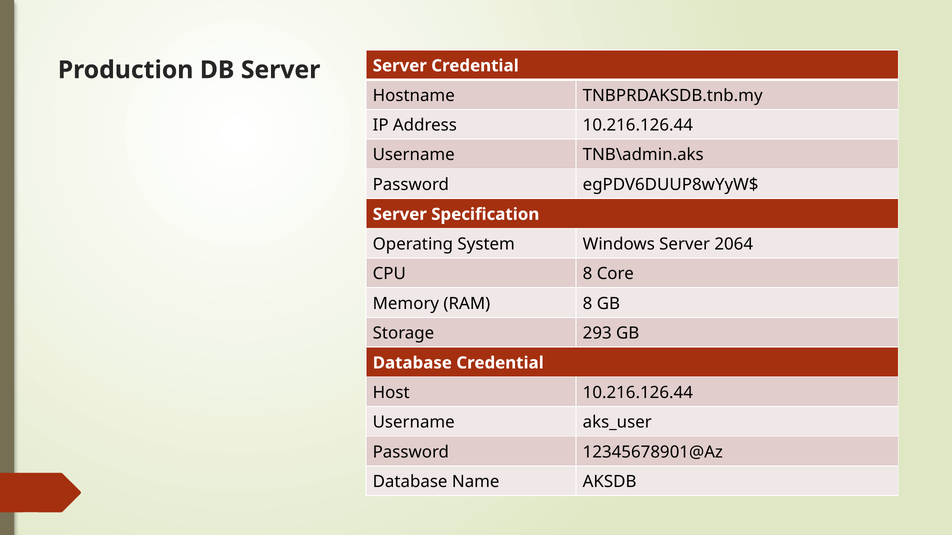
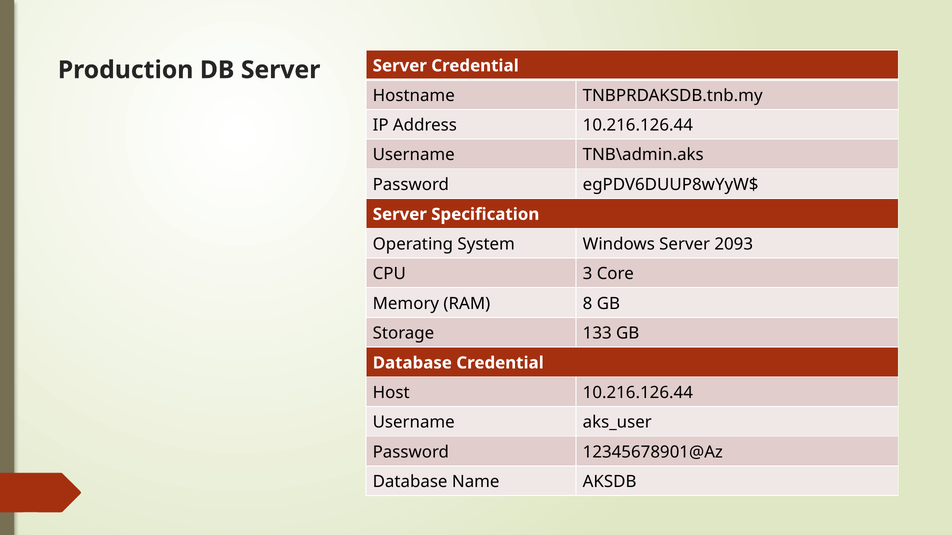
2064: 2064 -> 2093 (734, 244)
CPU 8: 8 -> 3 (588, 274)
293: 293 -> 133 (597, 333)
